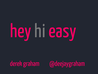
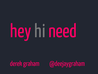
easy: easy -> need (62, 31)
